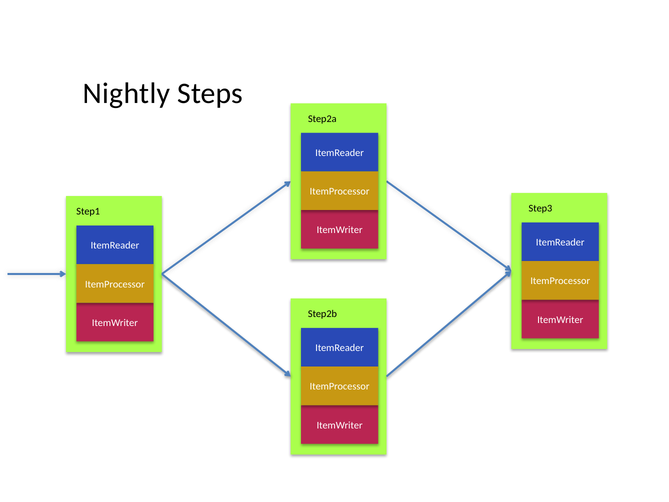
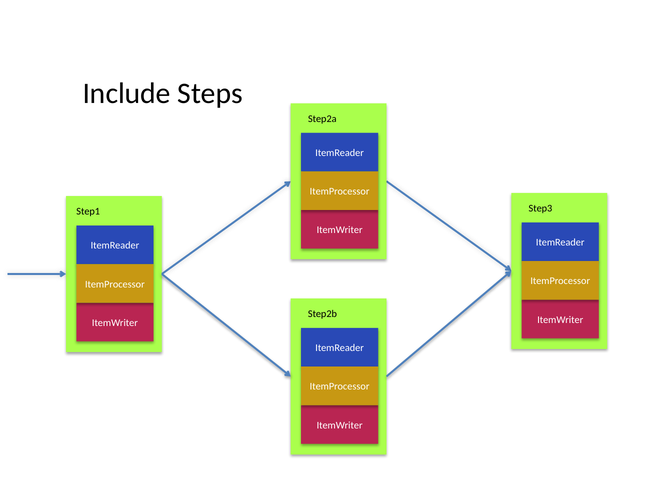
Nightly: Nightly -> Include (127, 93)
